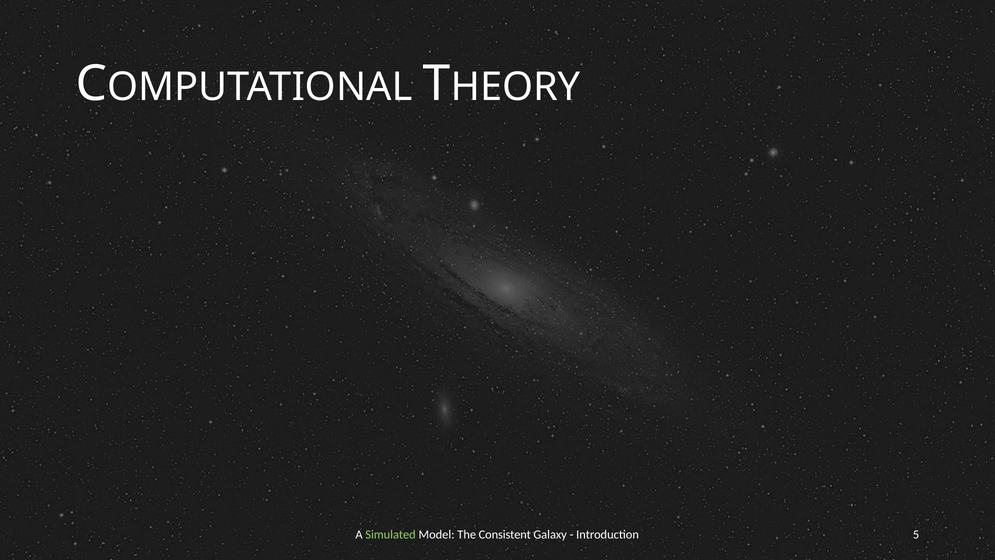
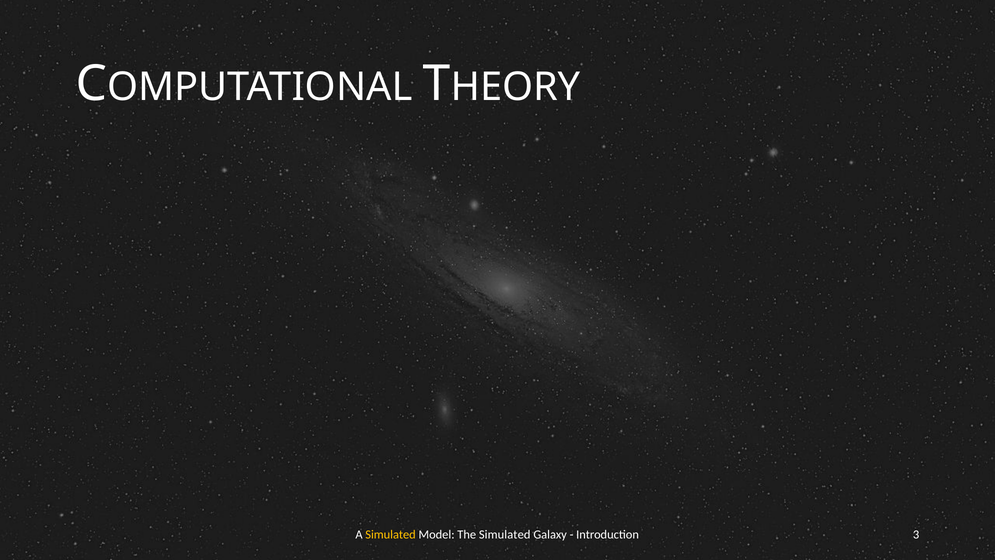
Simulated colour: light green -> yellow (391, 534)
The Consistent: Consistent -> Simulated (505, 534)
5: 5 -> 3 (916, 534)
